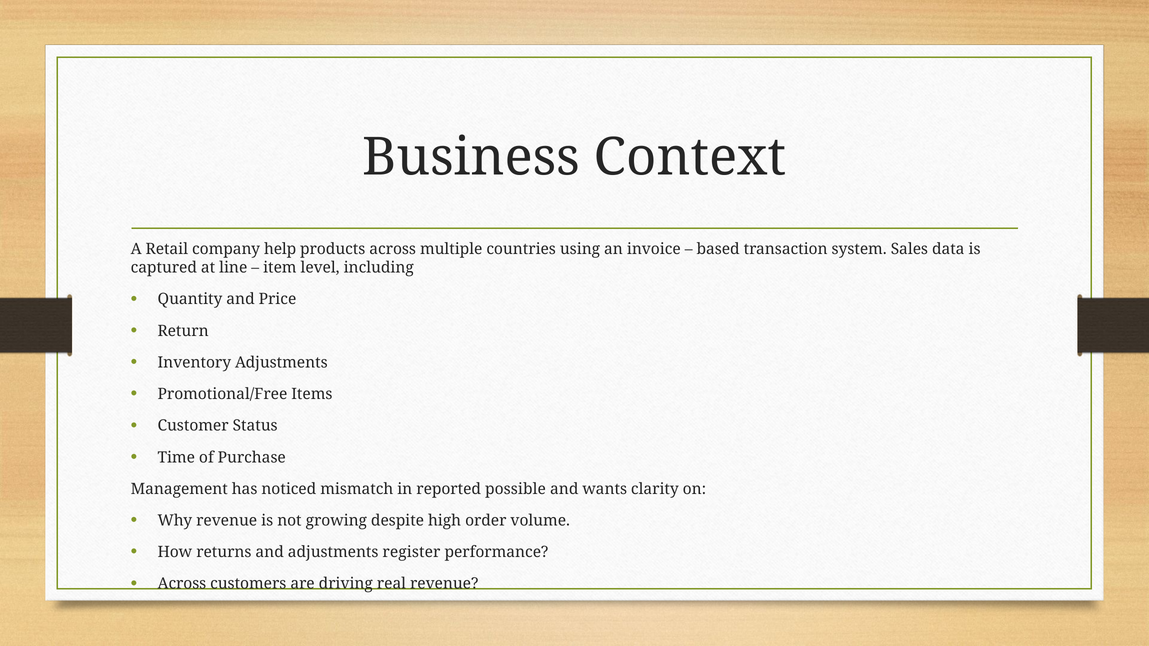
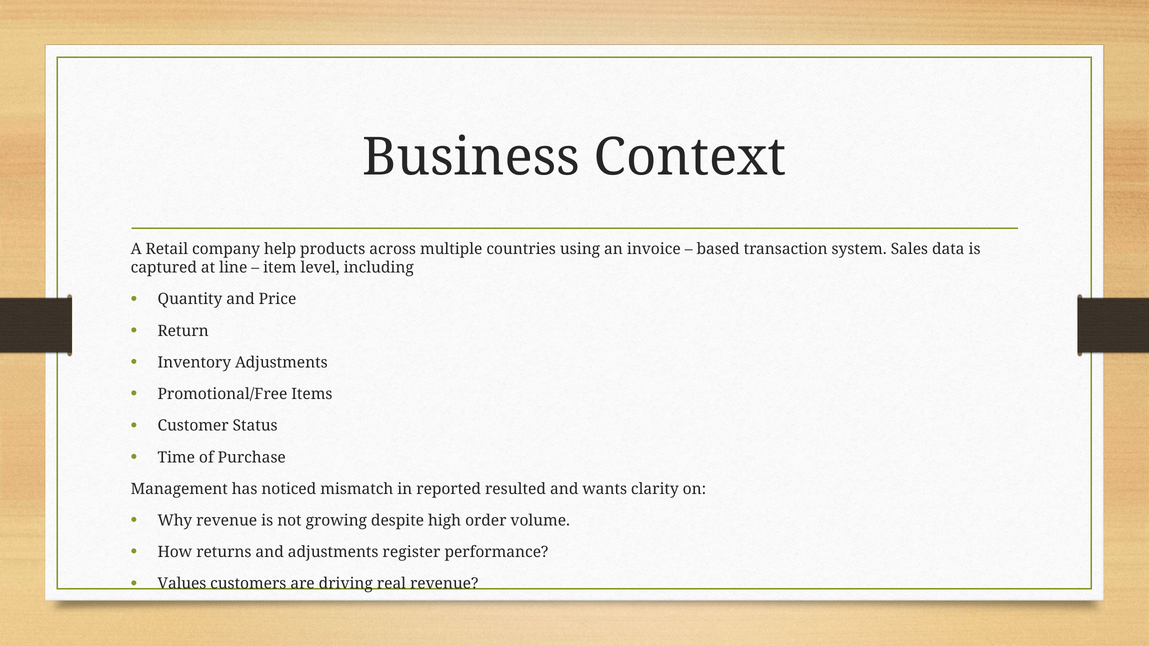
possible: possible -> resulted (516, 489)
Across: Across -> Values (182, 584)
